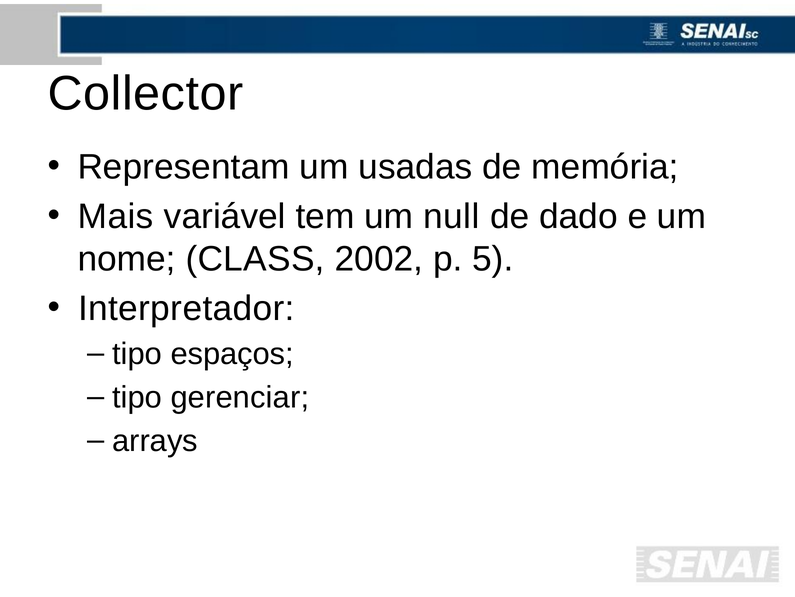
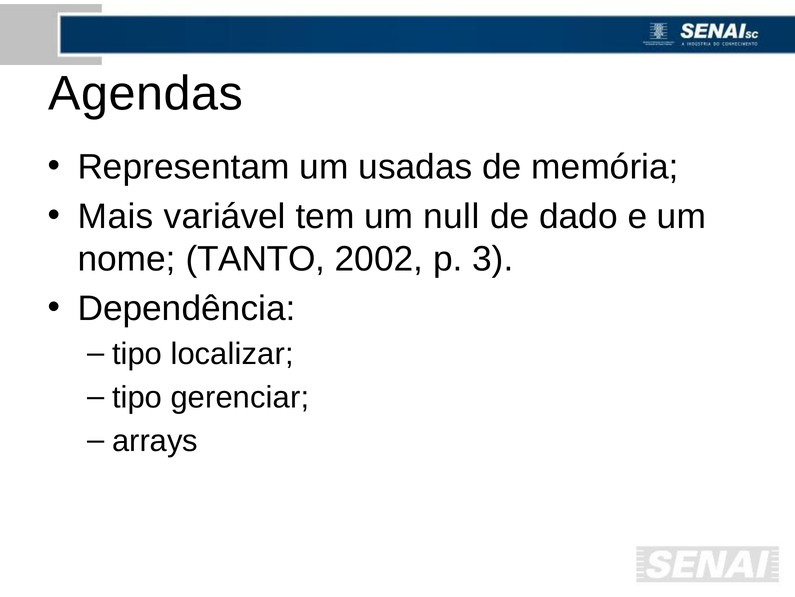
Collector: Collector -> Agendas (146, 94)
CLASS: CLASS -> TANTO (255, 259)
5: 5 -> 3 (493, 259)
Interpretador: Interpretador -> Dependência (187, 308)
espaços: espaços -> localizar (232, 354)
